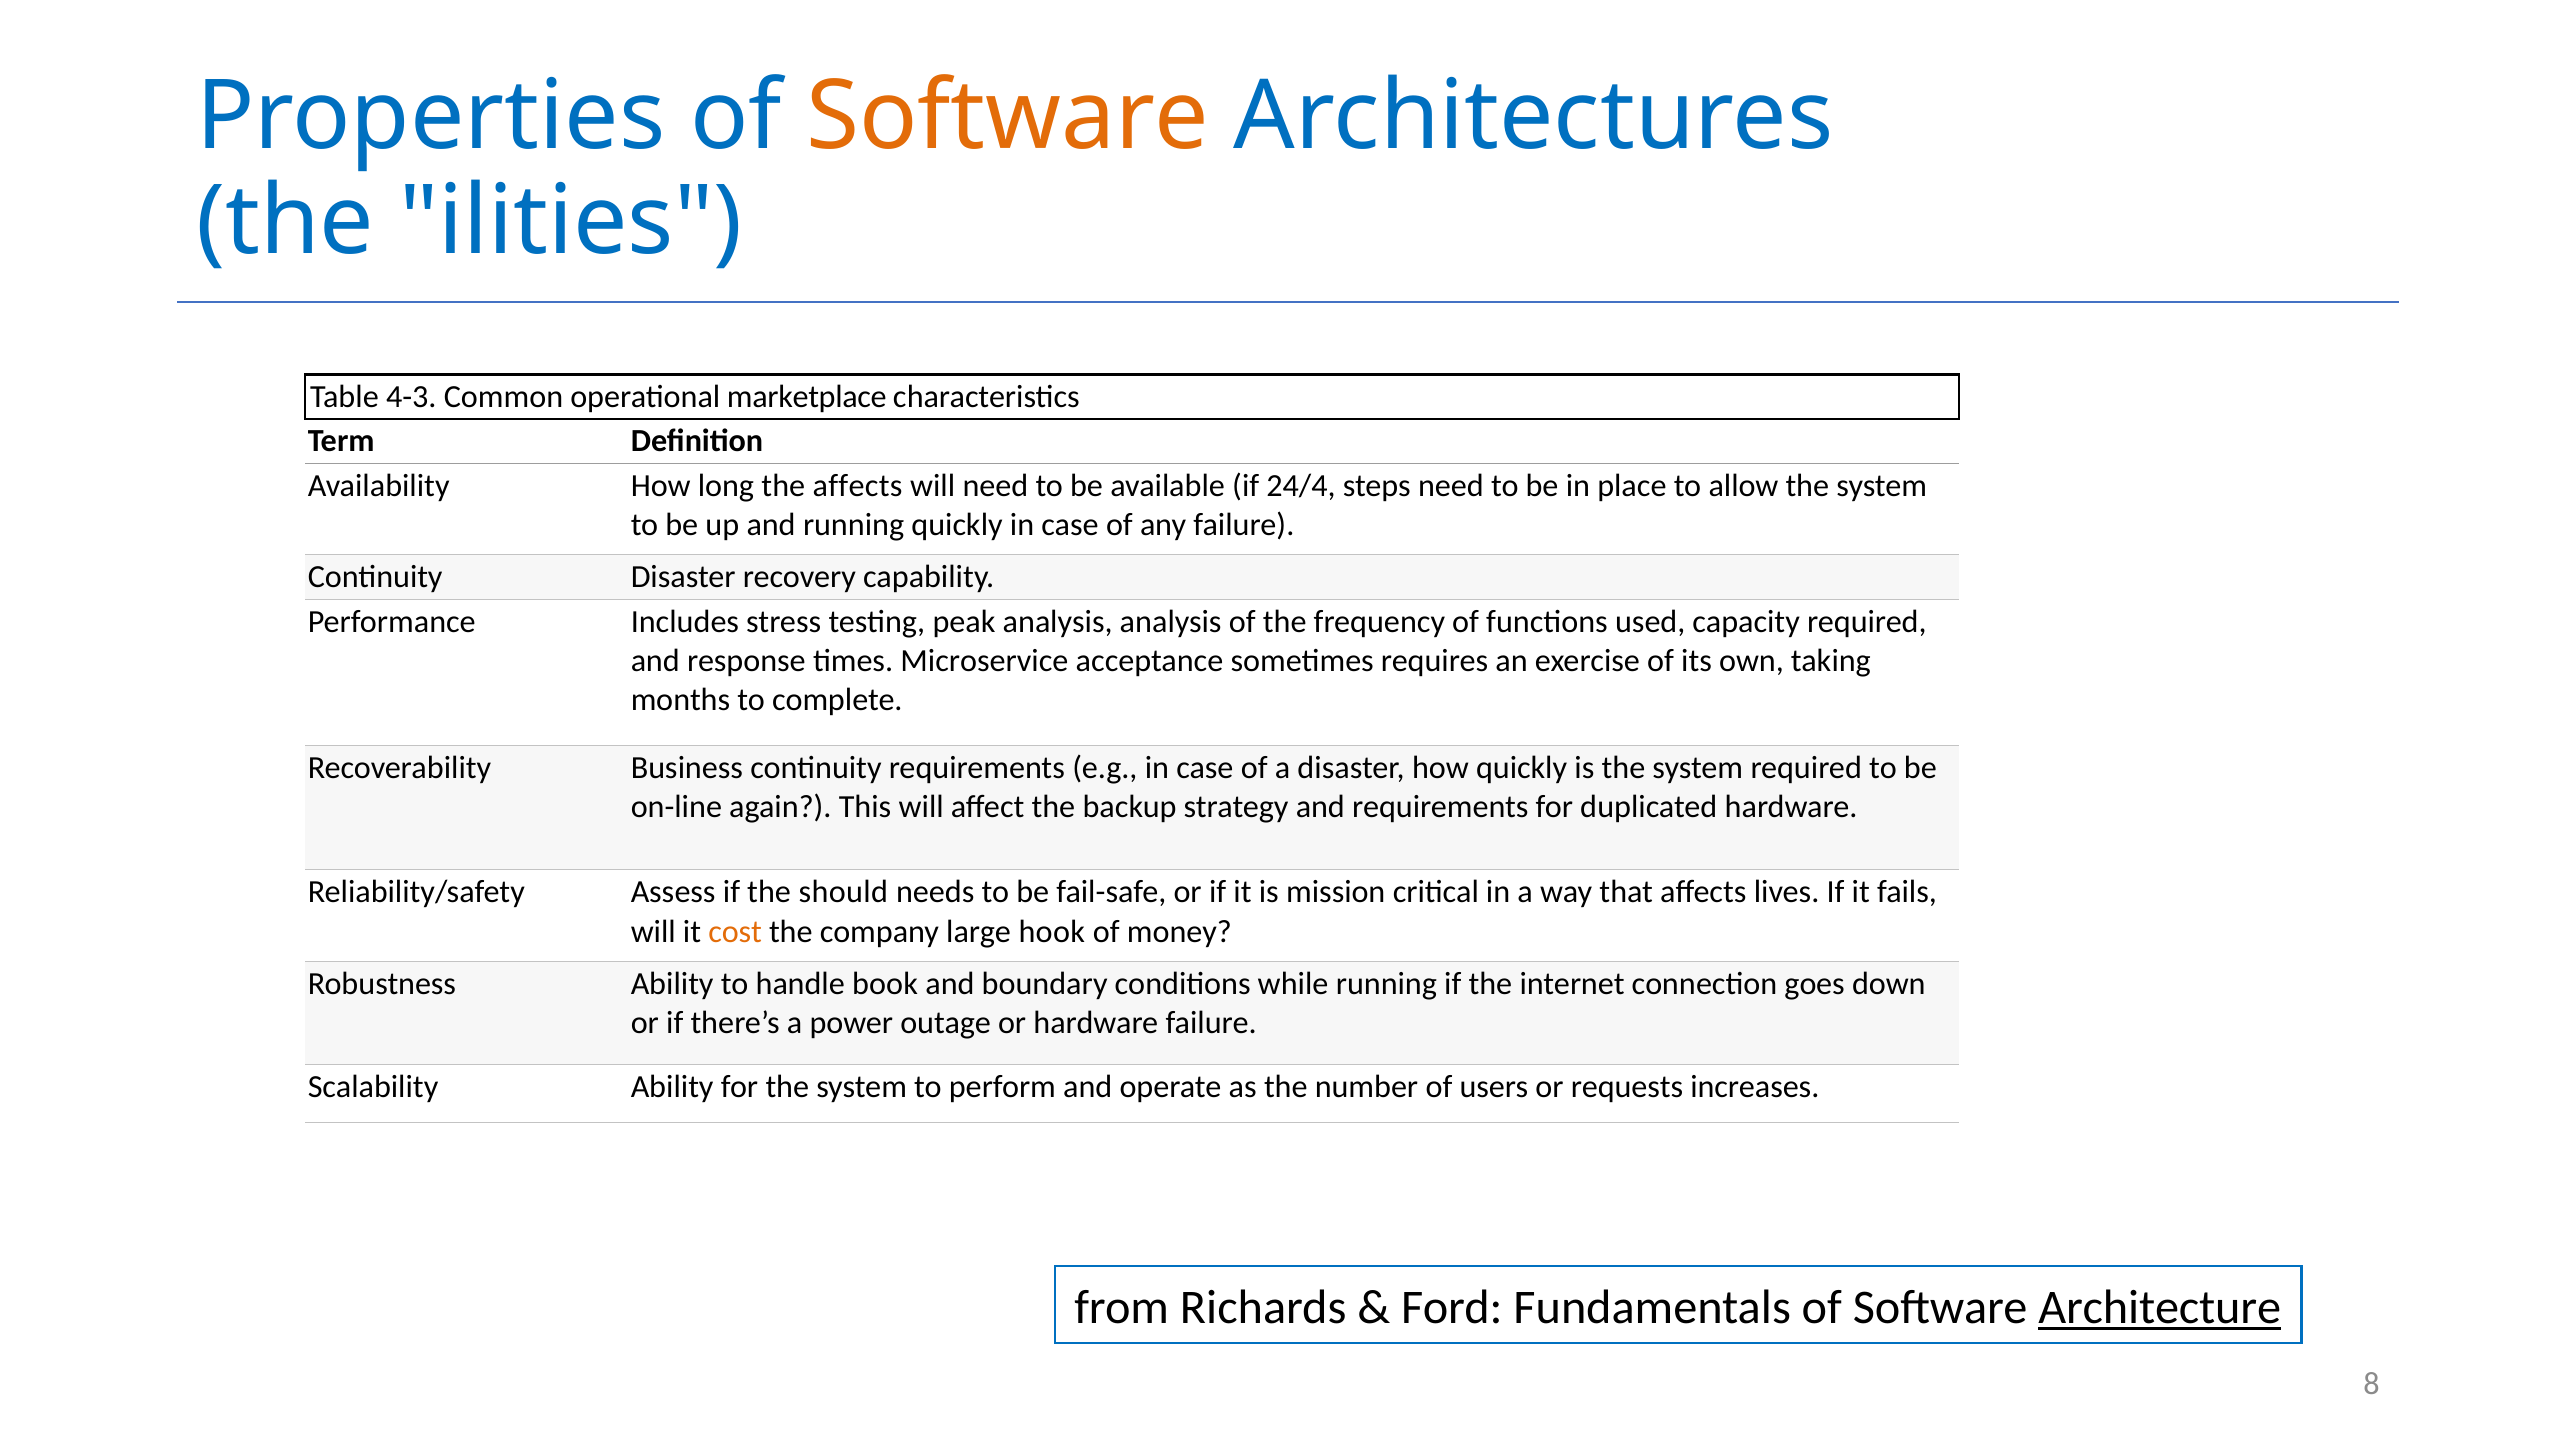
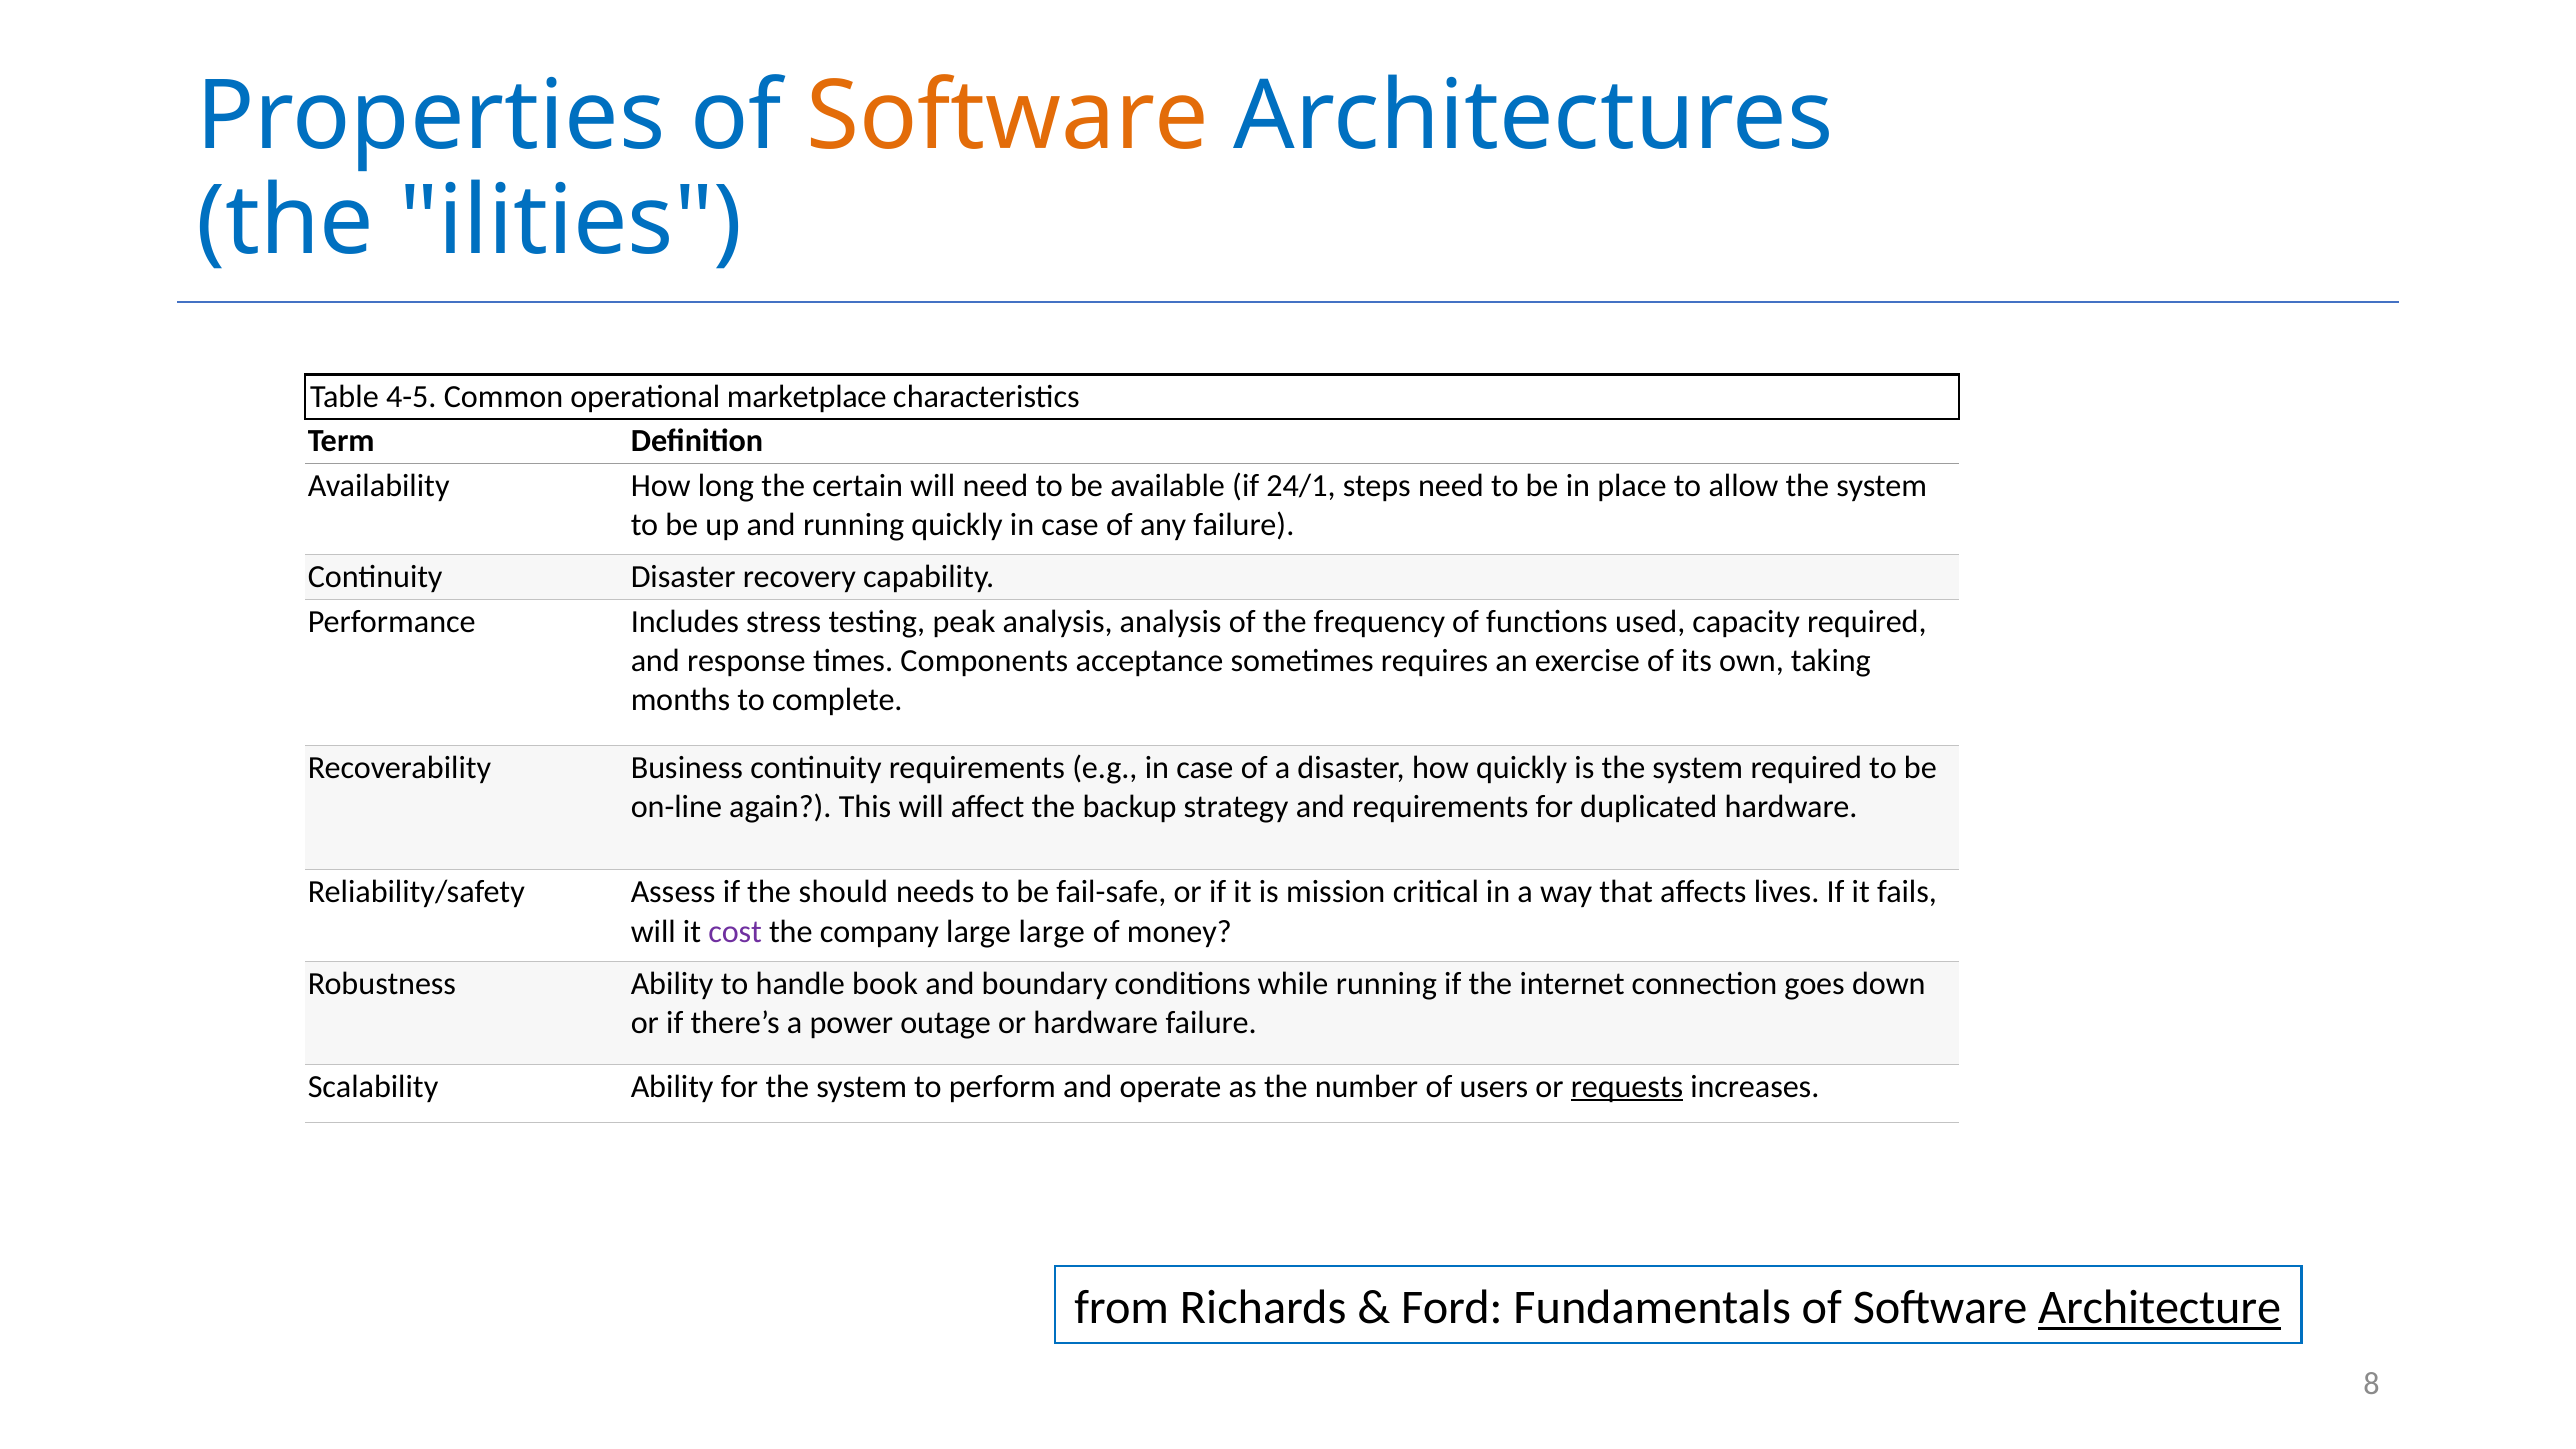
4-3: 4-3 -> 4-5 (411, 397)
the affects: affects -> certain (858, 486)
24/4: 24/4 -> 24/1 (1301, 486)
Microservice: Microservice -> Components (984, 661)
cost colour: orange -> purple (735, 932)
large hook: hook -> large (1052, 932)
requests underline: none -> present (1627, 1086)
